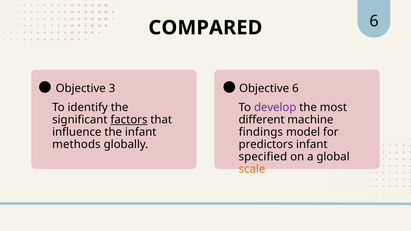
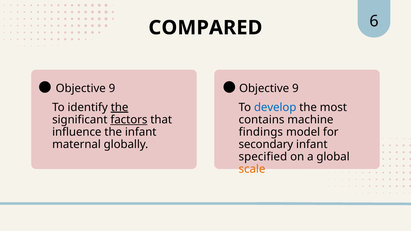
3: 3 -> 9 (112, 88)
6: 6 -> 9 (295, 88)
the underline: none -> present (120, 107)
develop colour: purple -> blue (275, 107)
different: different -> contains (262, 120)
methods: methods -> maternal (76, 145)
predictors: predictors -> secondary (266, 145)
